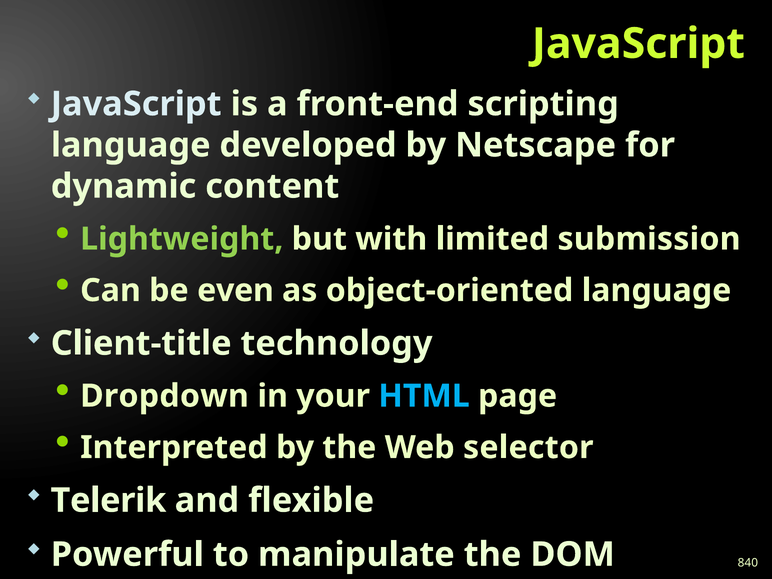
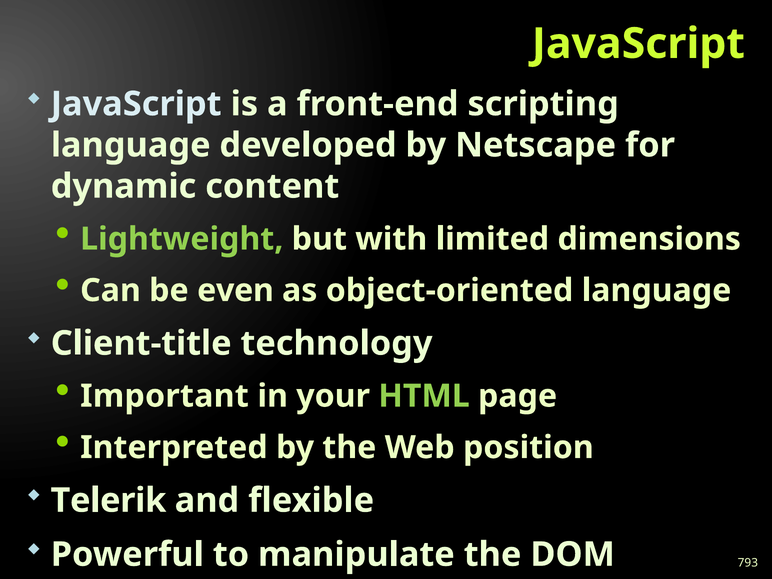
submission: submission -> dimensions (649, 239)
Dropdown: Dropdown -> Important (164, 396)
HTML colour: light blue -> light green (424, 396)
selector: selector -> position (528, 448)
840: 840 -> 793 (748, 563)
